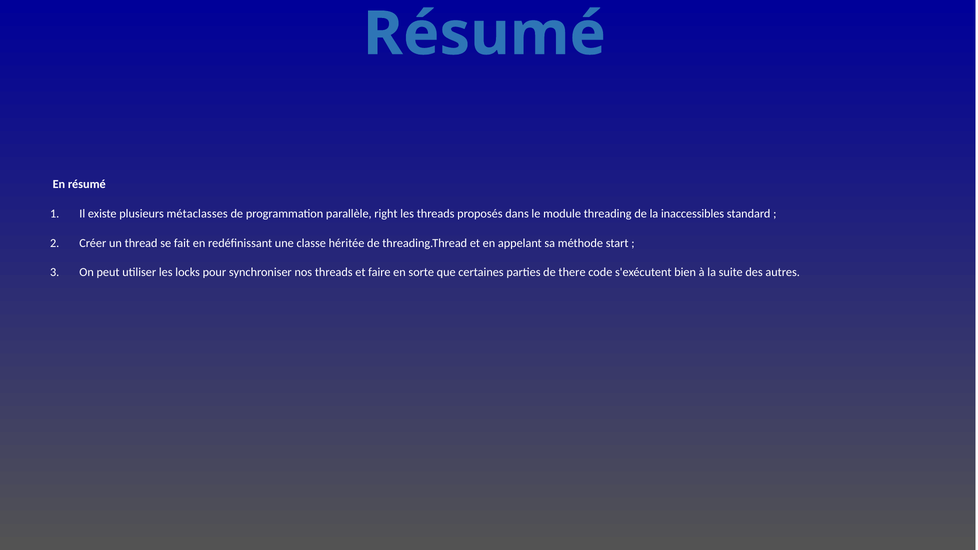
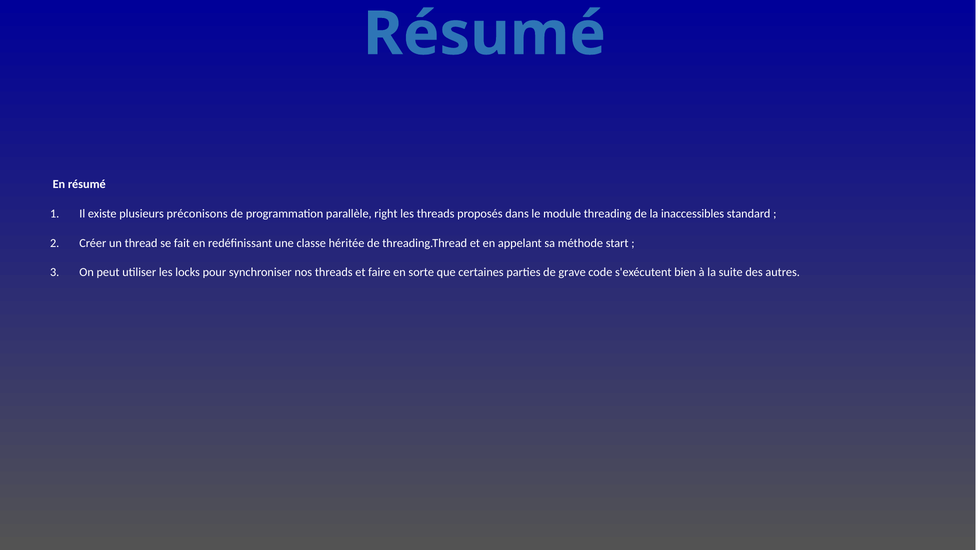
métaclasses: métaclasses -> préconisons (197, 214)
there: there -> grave (572, 272)
